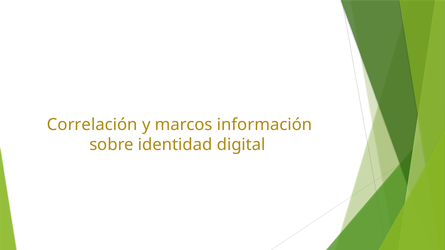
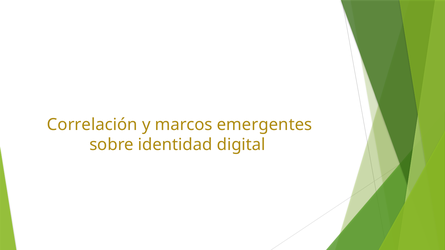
información: información -> emergentes (265, 125)
